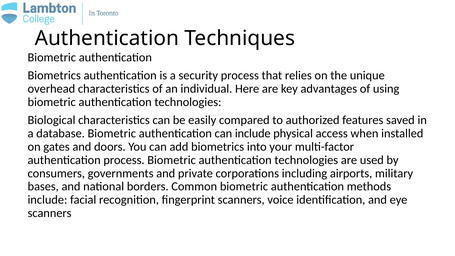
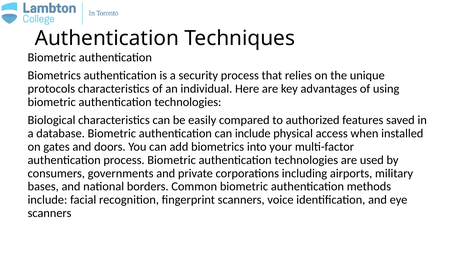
overhead: overhead -> protocols (51, 89)
